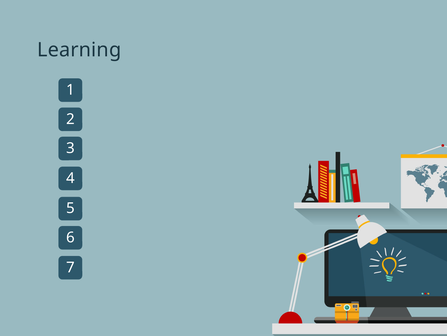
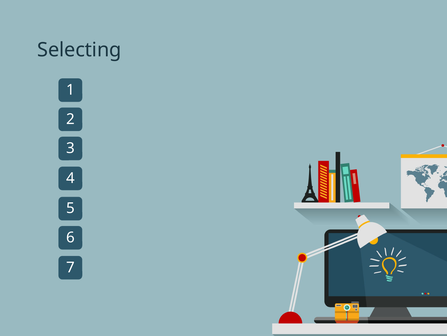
Learning: Learning -> Selecting (79, 50)
